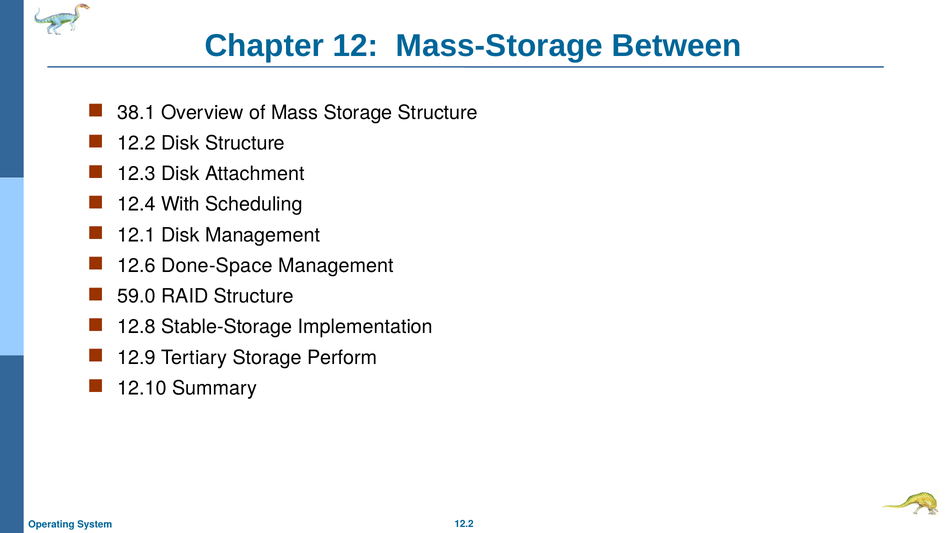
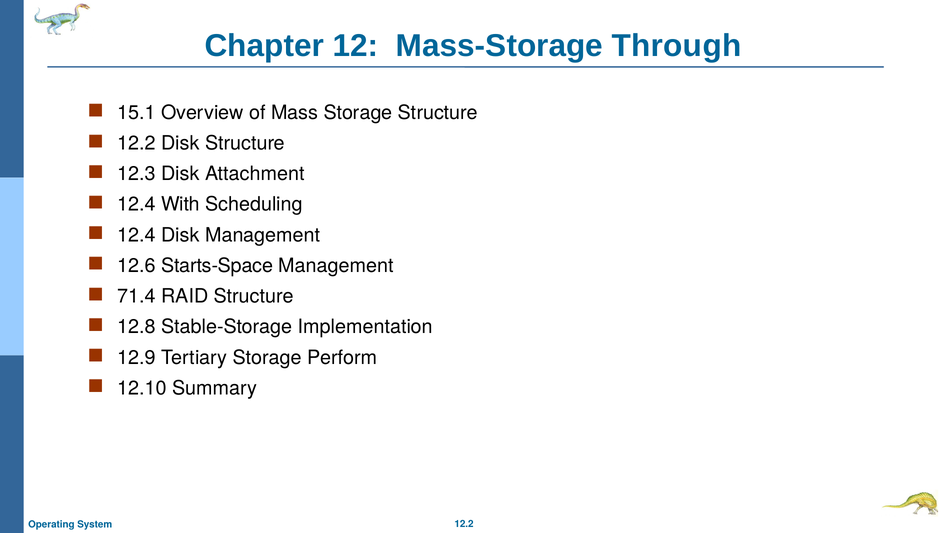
Between: Between -> Through (677, 46)
38.1: 38.1 -> 15.1 (136, 113)
12.1: 12.1 -> 12.4 (136, 235)
Done-Space: Done-Space -> Starts-Space (217, 266)
59.0: 59.0 -> 71.4 (136, 296)
